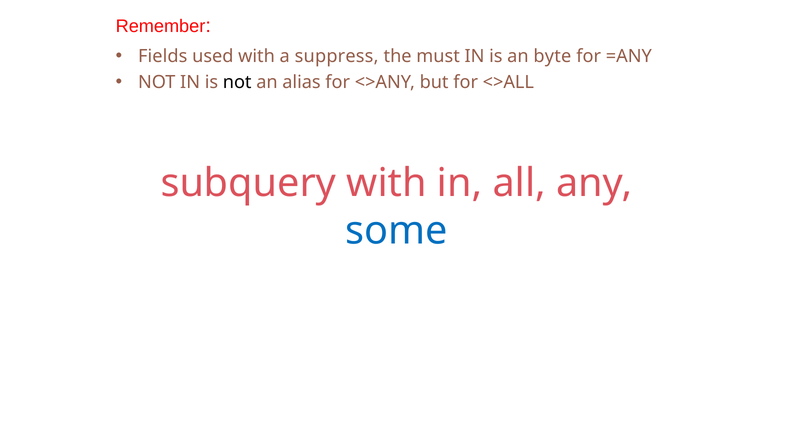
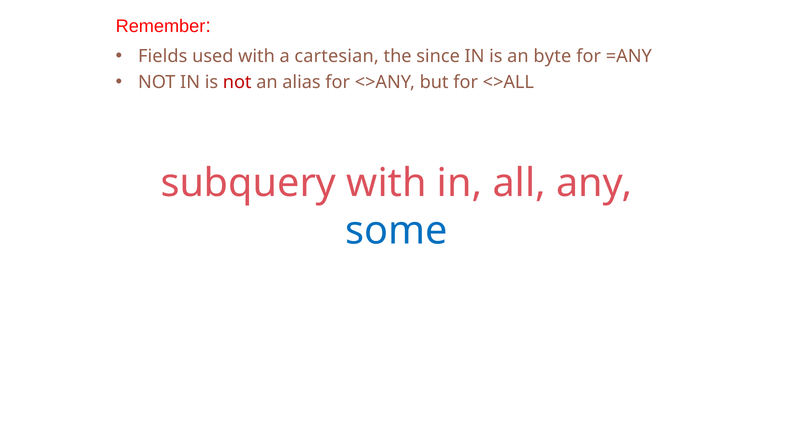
suppress: suppress -> cartesian (337, 56)
must: must -> since (438, 56)
not colour: black -> red (237, 82)
